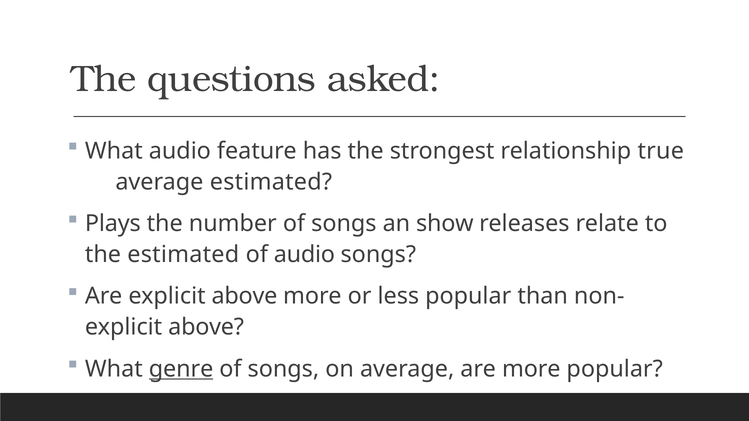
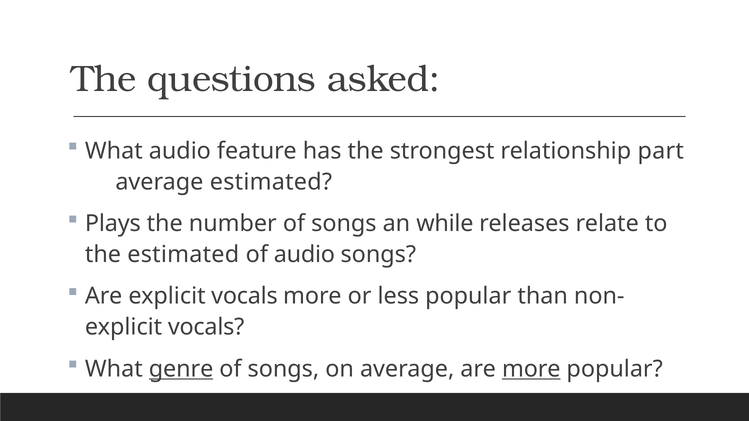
true: true -> part (661, 151)
show: show -> while (445, 224)
Are explicit above: above -> vocals (244, 296)
above: above -> vocals (206, 327)
more underline: none -> present (531, 369)
